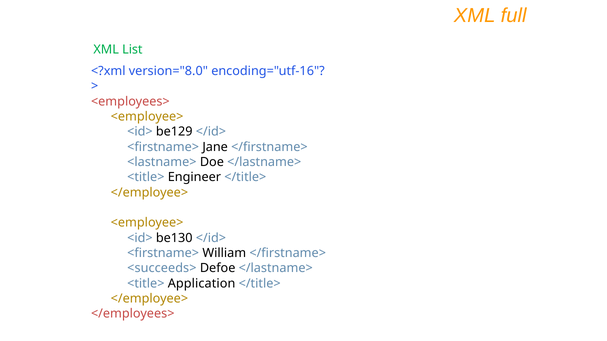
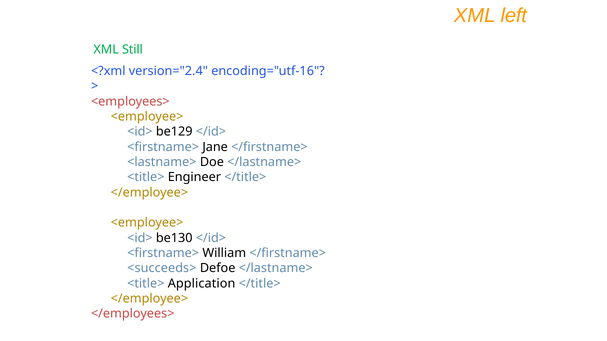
full: full -> left (514, 16)
List: List -> Still (132, 50)
version="8.0: version="8.0 -> version="2.4 (168, 71)
